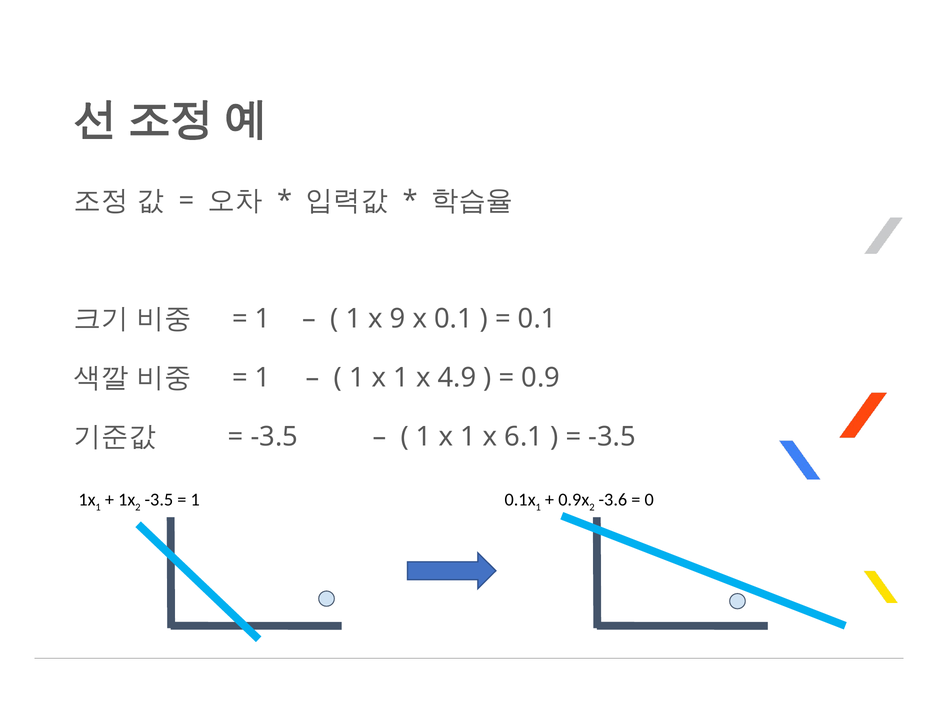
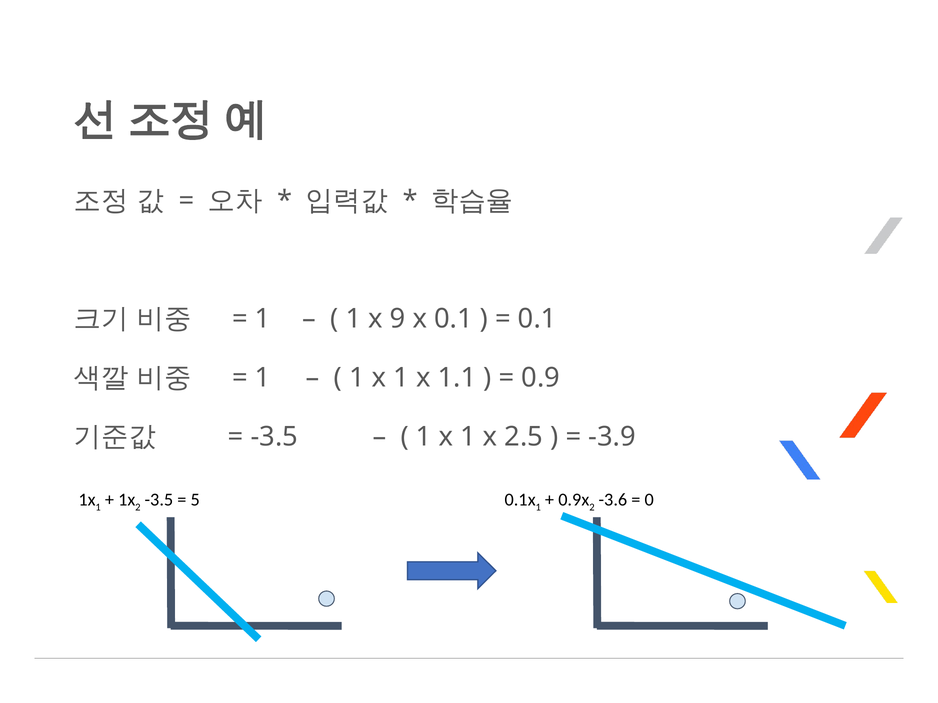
4.9: 4.9 -> 1.1 (457, 378)
6.1: 6.1 -> 2.5 (524, 437)
-3.5: -3.5 -> -3.9 (612, 437)
1: 1 -> 5 (195, 500)
